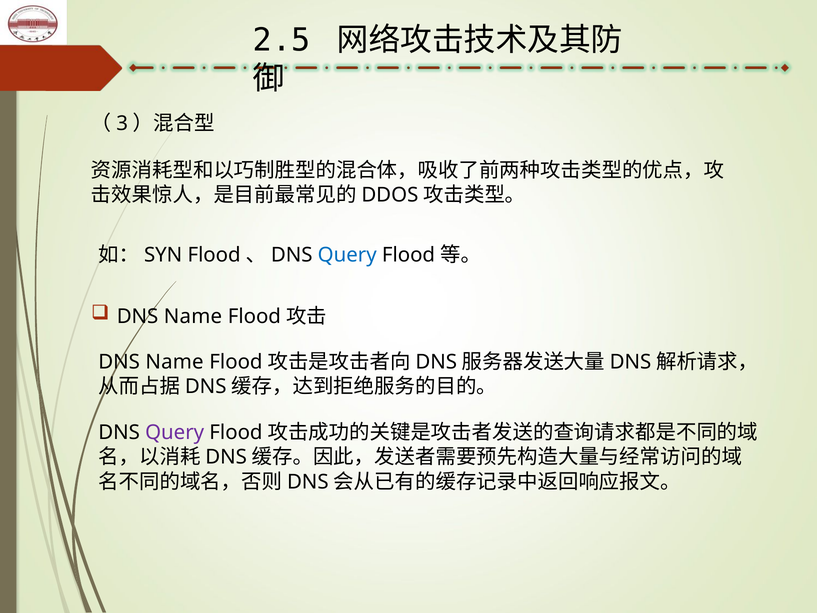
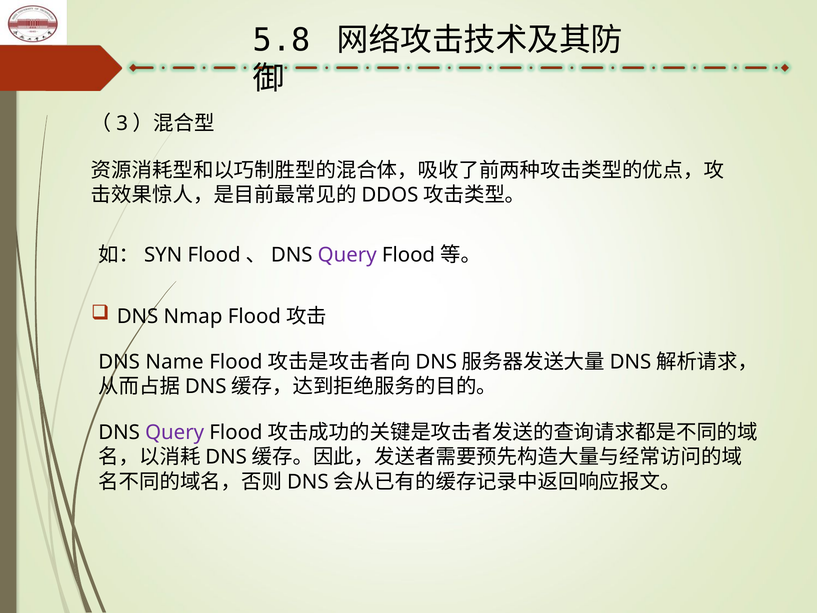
2.5: 2.5 -> 5.8 (282, 40)
Query colour: blue -> purple (347, 255)
Name: Name -> Nmap (193, 316)
